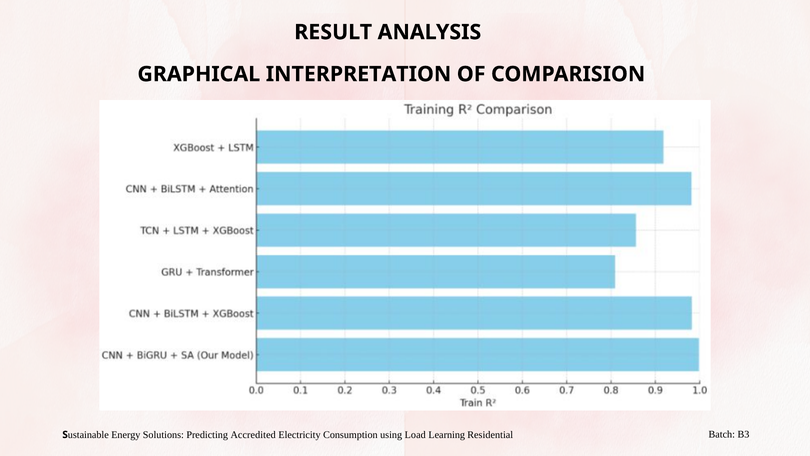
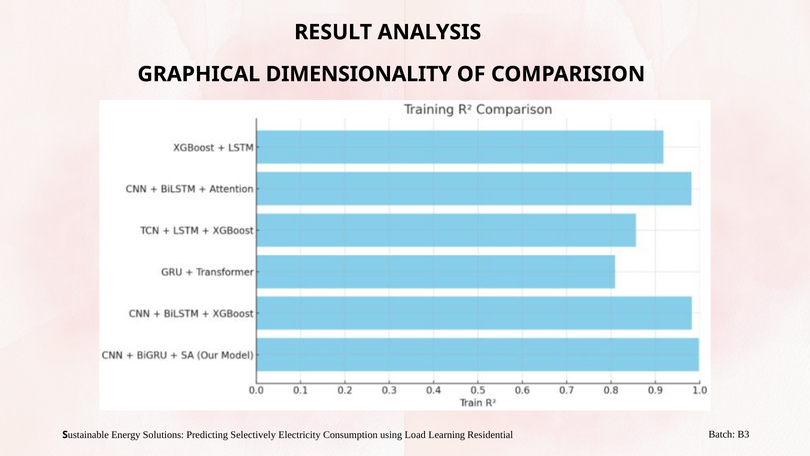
INTERPRETATION: INTERPRETATION -> DIMENSIONALITY (359, 74)
Accredited: Accredited -> Selectively (253, 434)
